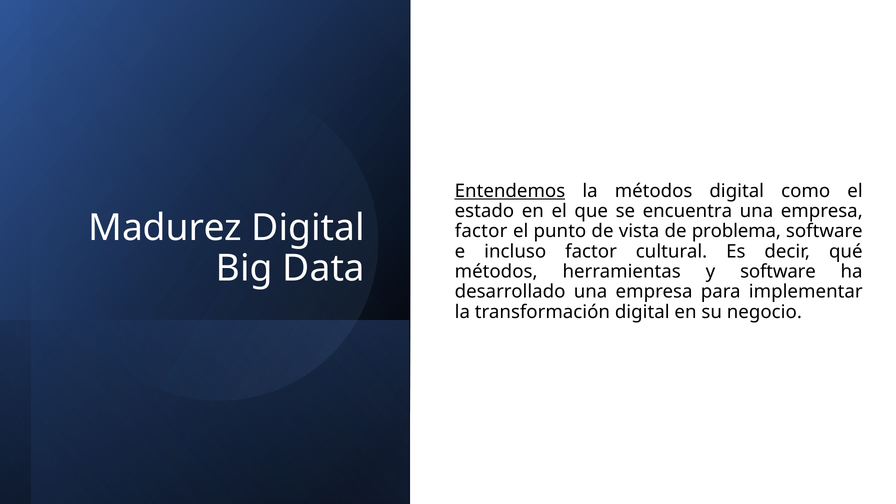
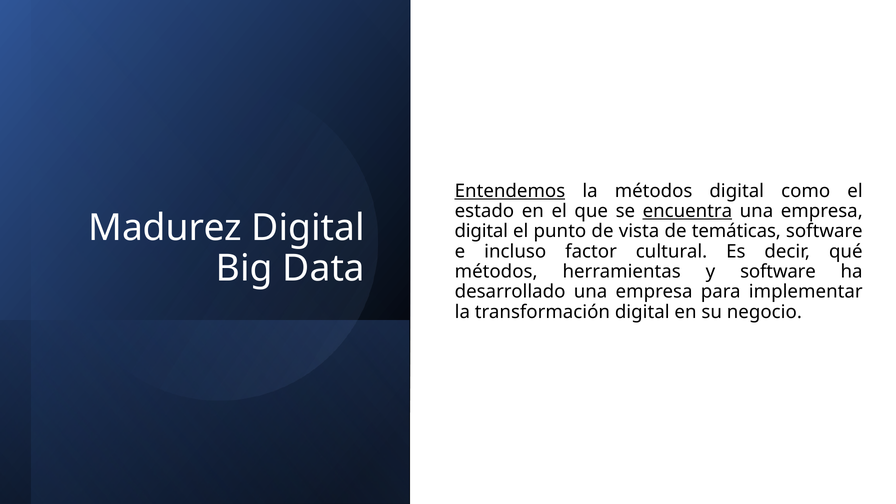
encuentra underline: none -> present (687, 211)
factor: factor -> digital (481, 231)
problema: problema -> temáticas (736, 231)
